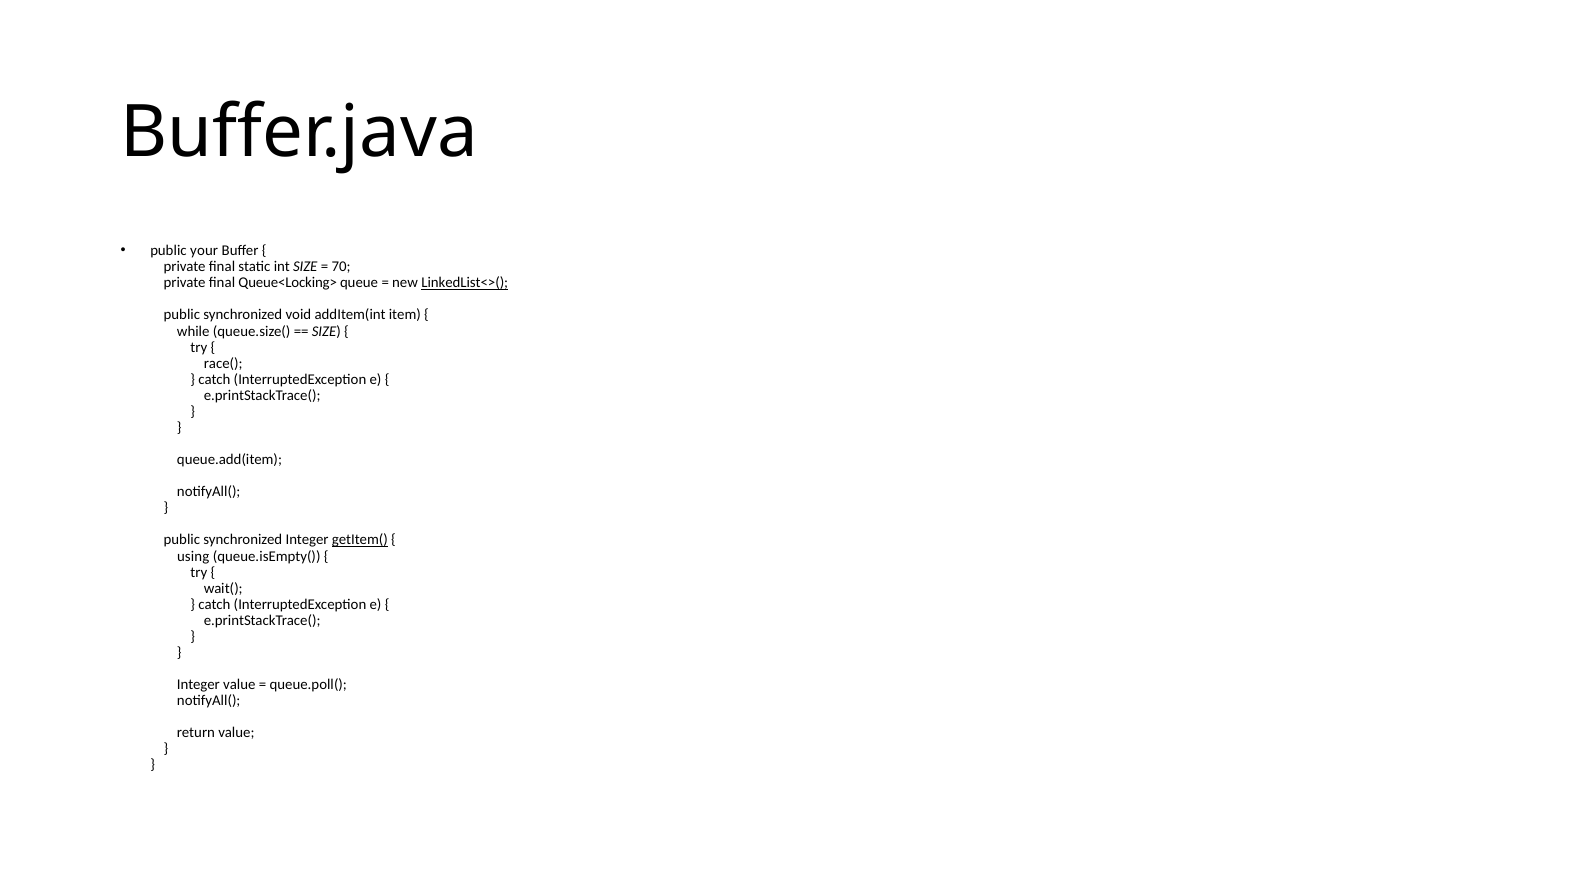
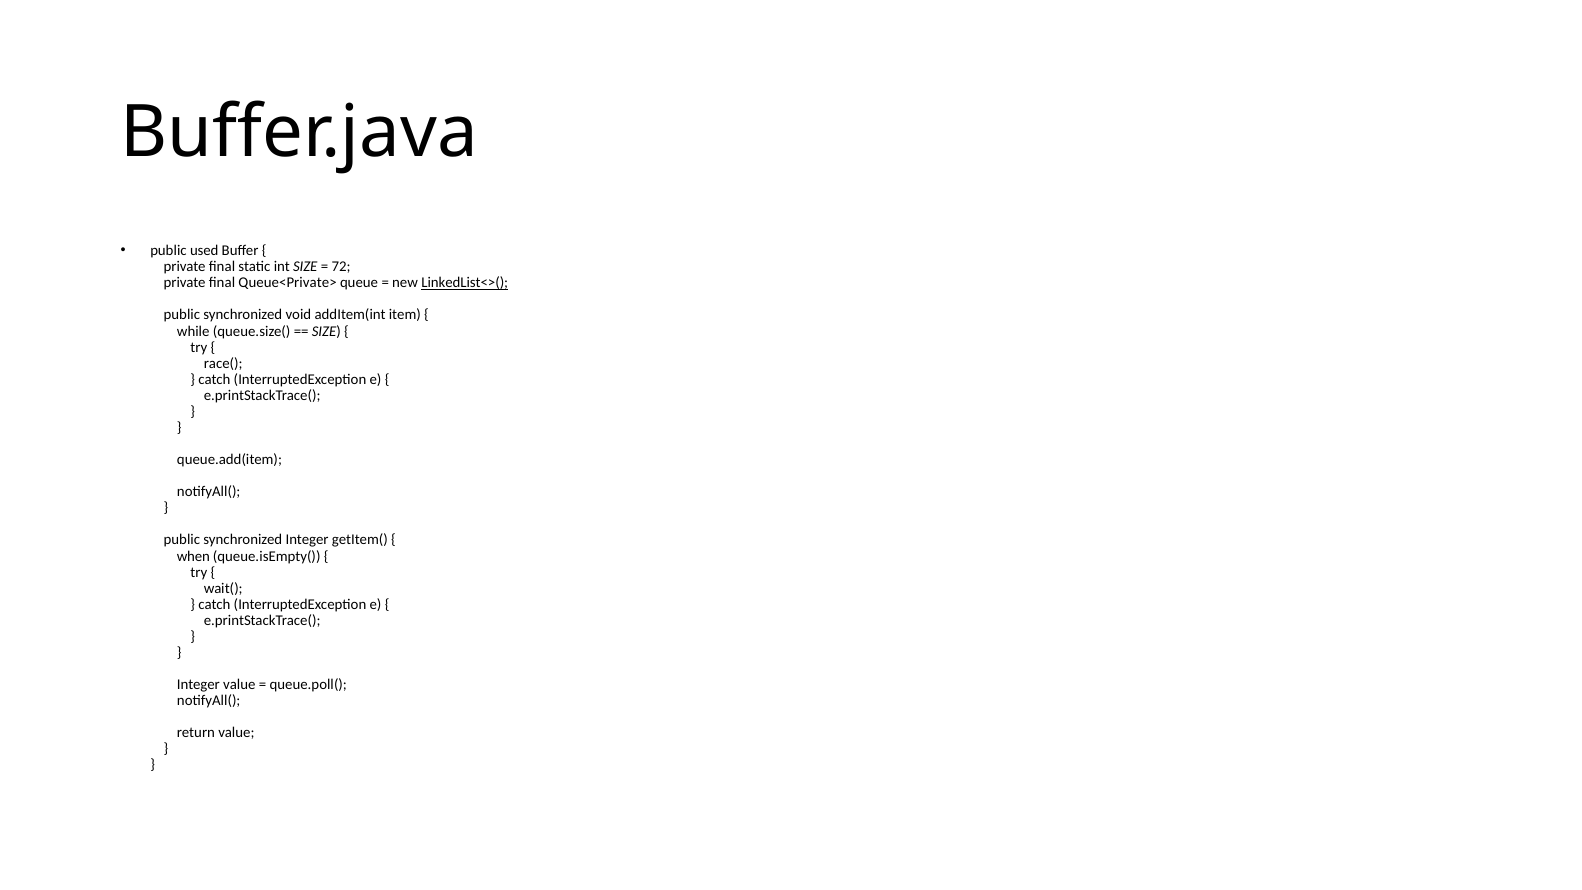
your: your -> used (204, 251)
70: 70 -> 72 (341, 267)
Queue<Locking>: Queue<Locking> -> Queue<Private> (288, 283)
getItem( underline: present -> none (360, 540)
using: using -> when (193, 556)
